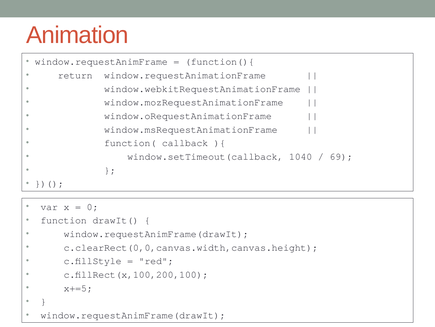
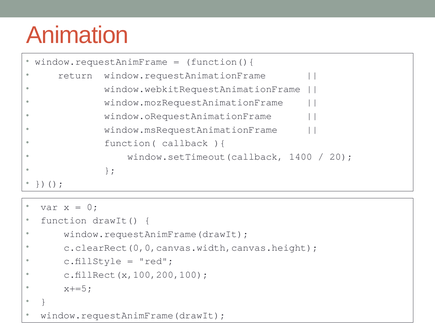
1040: 1040 -> 1400 (301, 156)
69: 69 -> 20 (341, 156)
